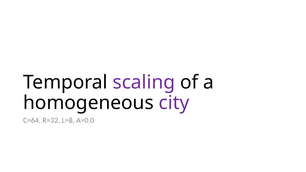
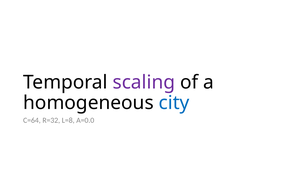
city colour: purple -> blue (174, 103)
